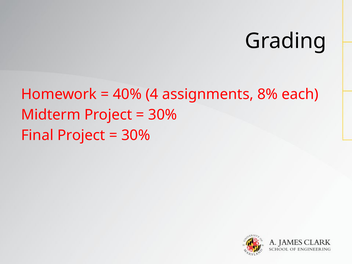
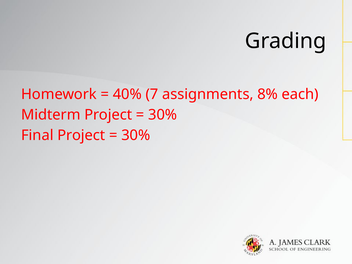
4: 4 -> 7 (152, 94)
